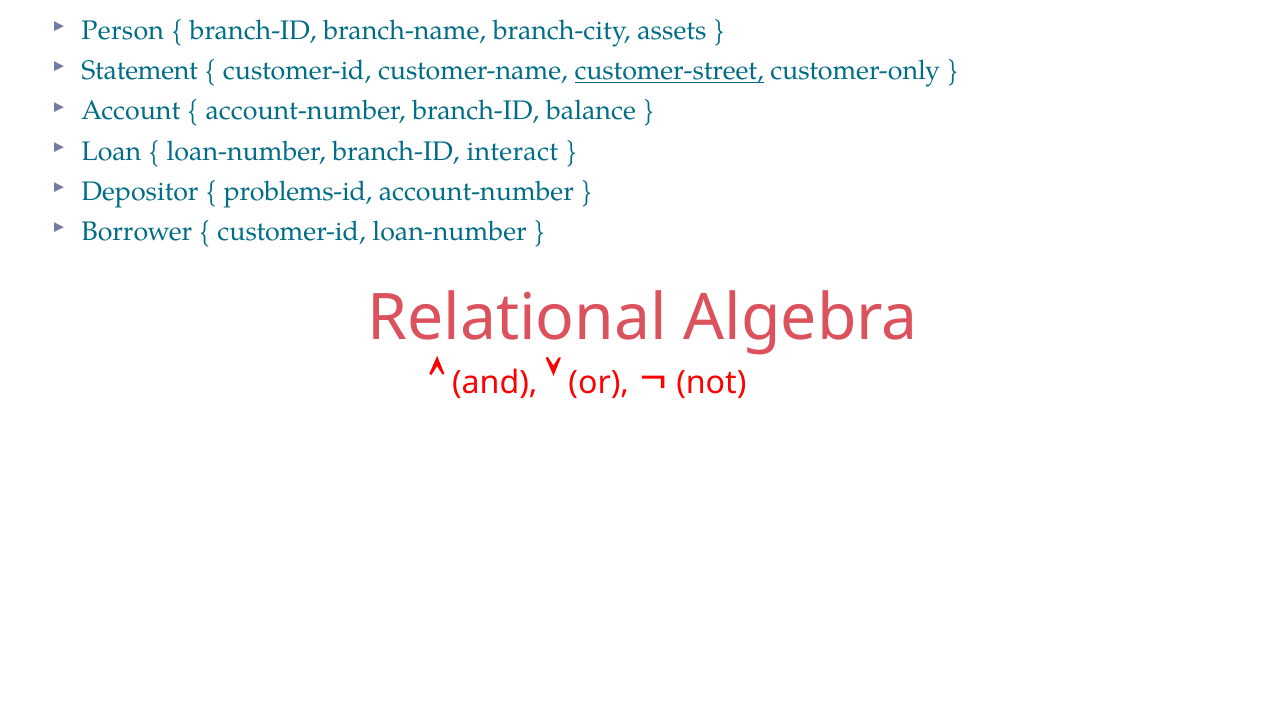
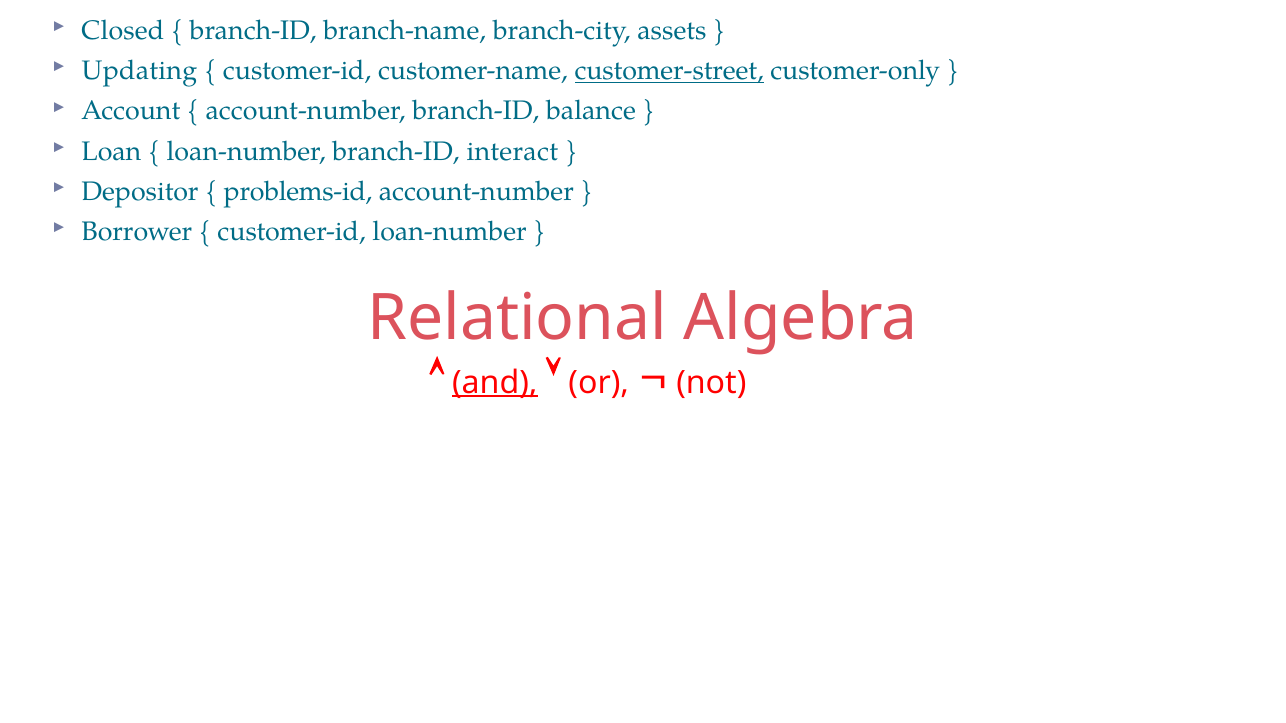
Person: Person -> Closed (123, 31)
Statement: Statement -> Updating (139, 71)
and underline: none -> present (495, 383)
